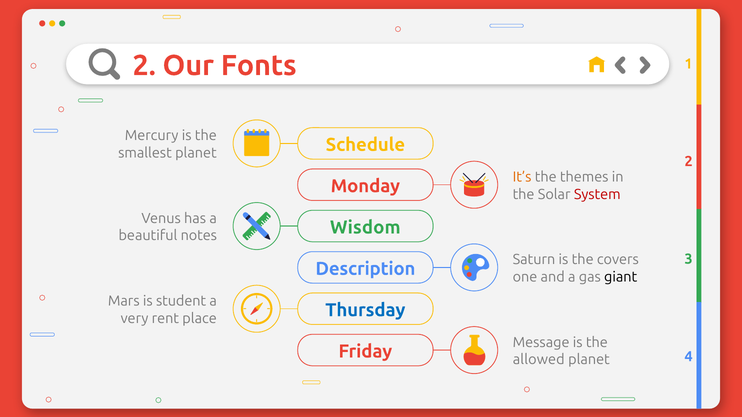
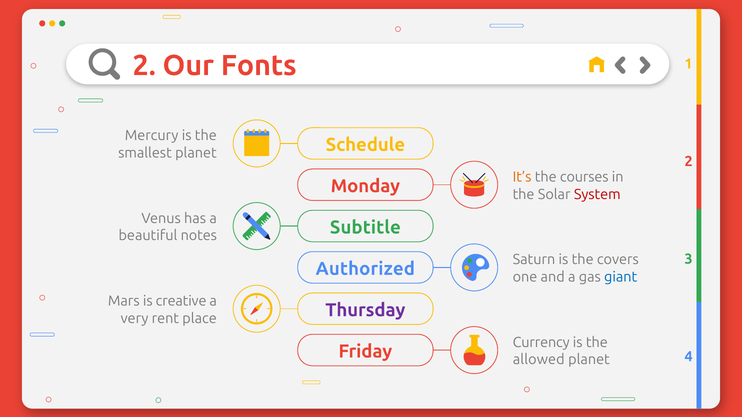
themes: themes -> courses (584, 177)
Wisdom: Wisdom -> Subtitle (365, 228)
Description: Description -> Authorized (365, 269)
giant colour: black -> blue (621, 277)
student: student -> creative (181, 301)
Thursday colour: blue -> purple (365, 310)
Message: Message -> Currency (541, 343)
